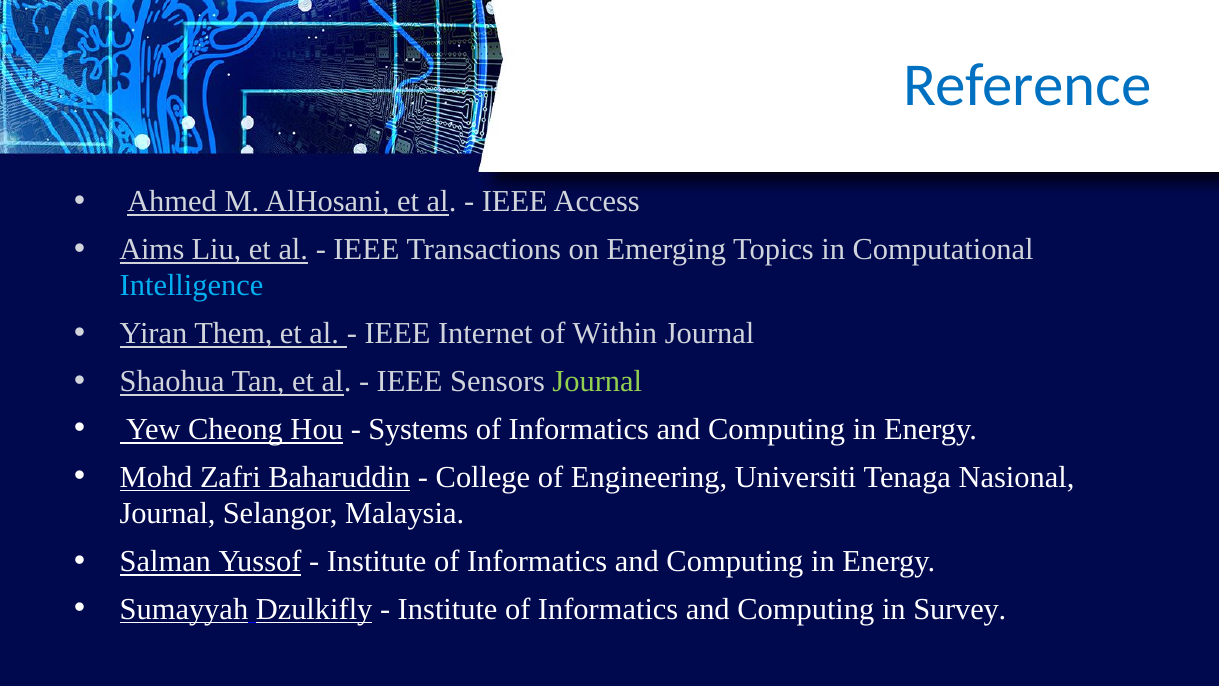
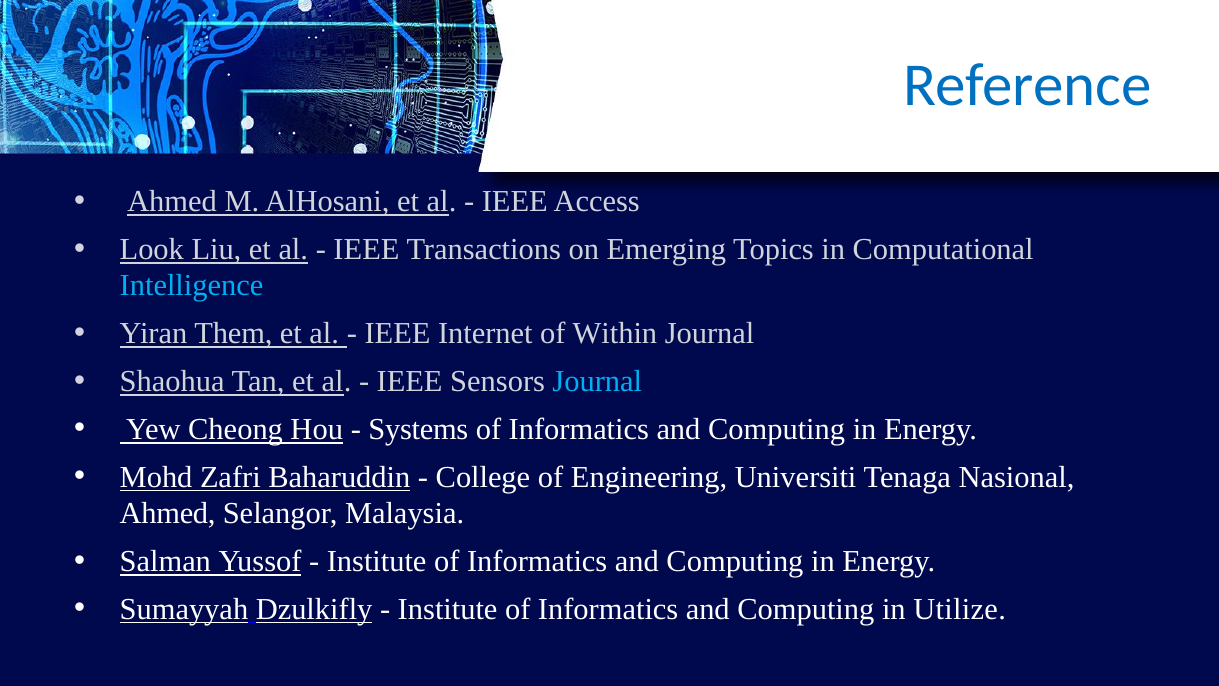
Aims: Aims -> Look (152, 249)
Journal colour: light green -> light blue (597, 381)
Journal: Journal -> Ahmed (168, 513)
Survey: Survey -> Utilize (960, 609)
